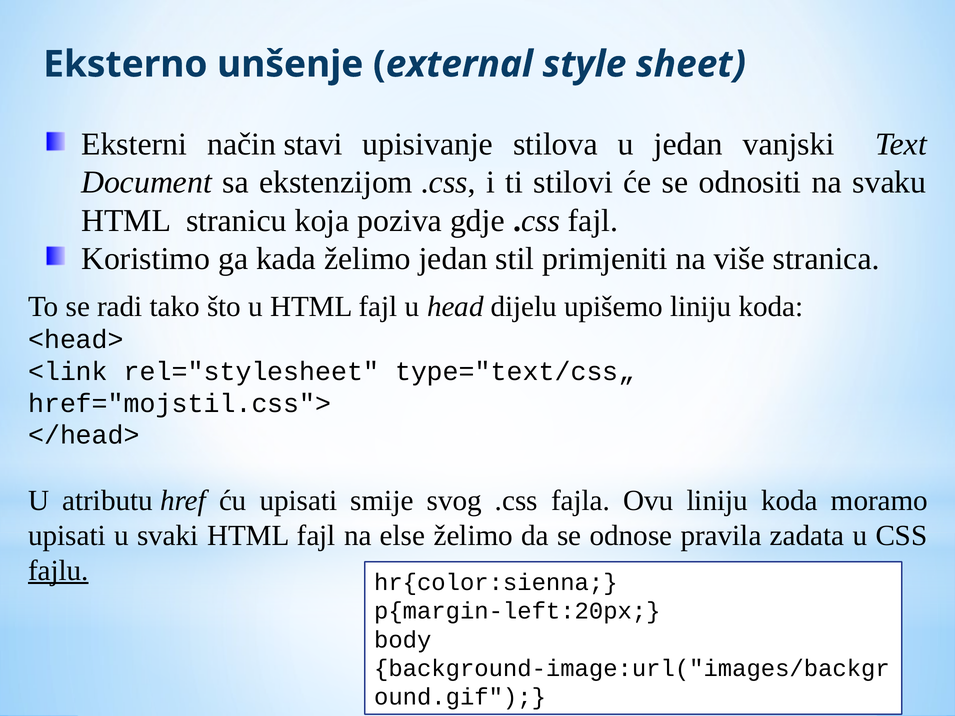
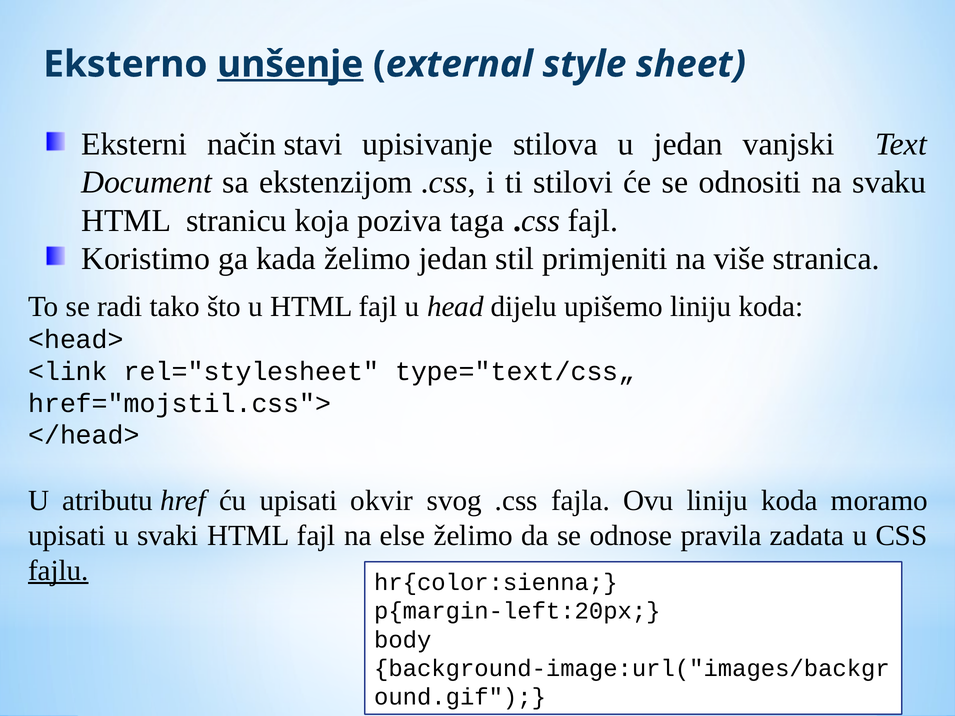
unšenje underline: none -> present (290, 64)
gdje: gdje -> taga (477, 221)
smije: smije -> okvir (382, 501)
